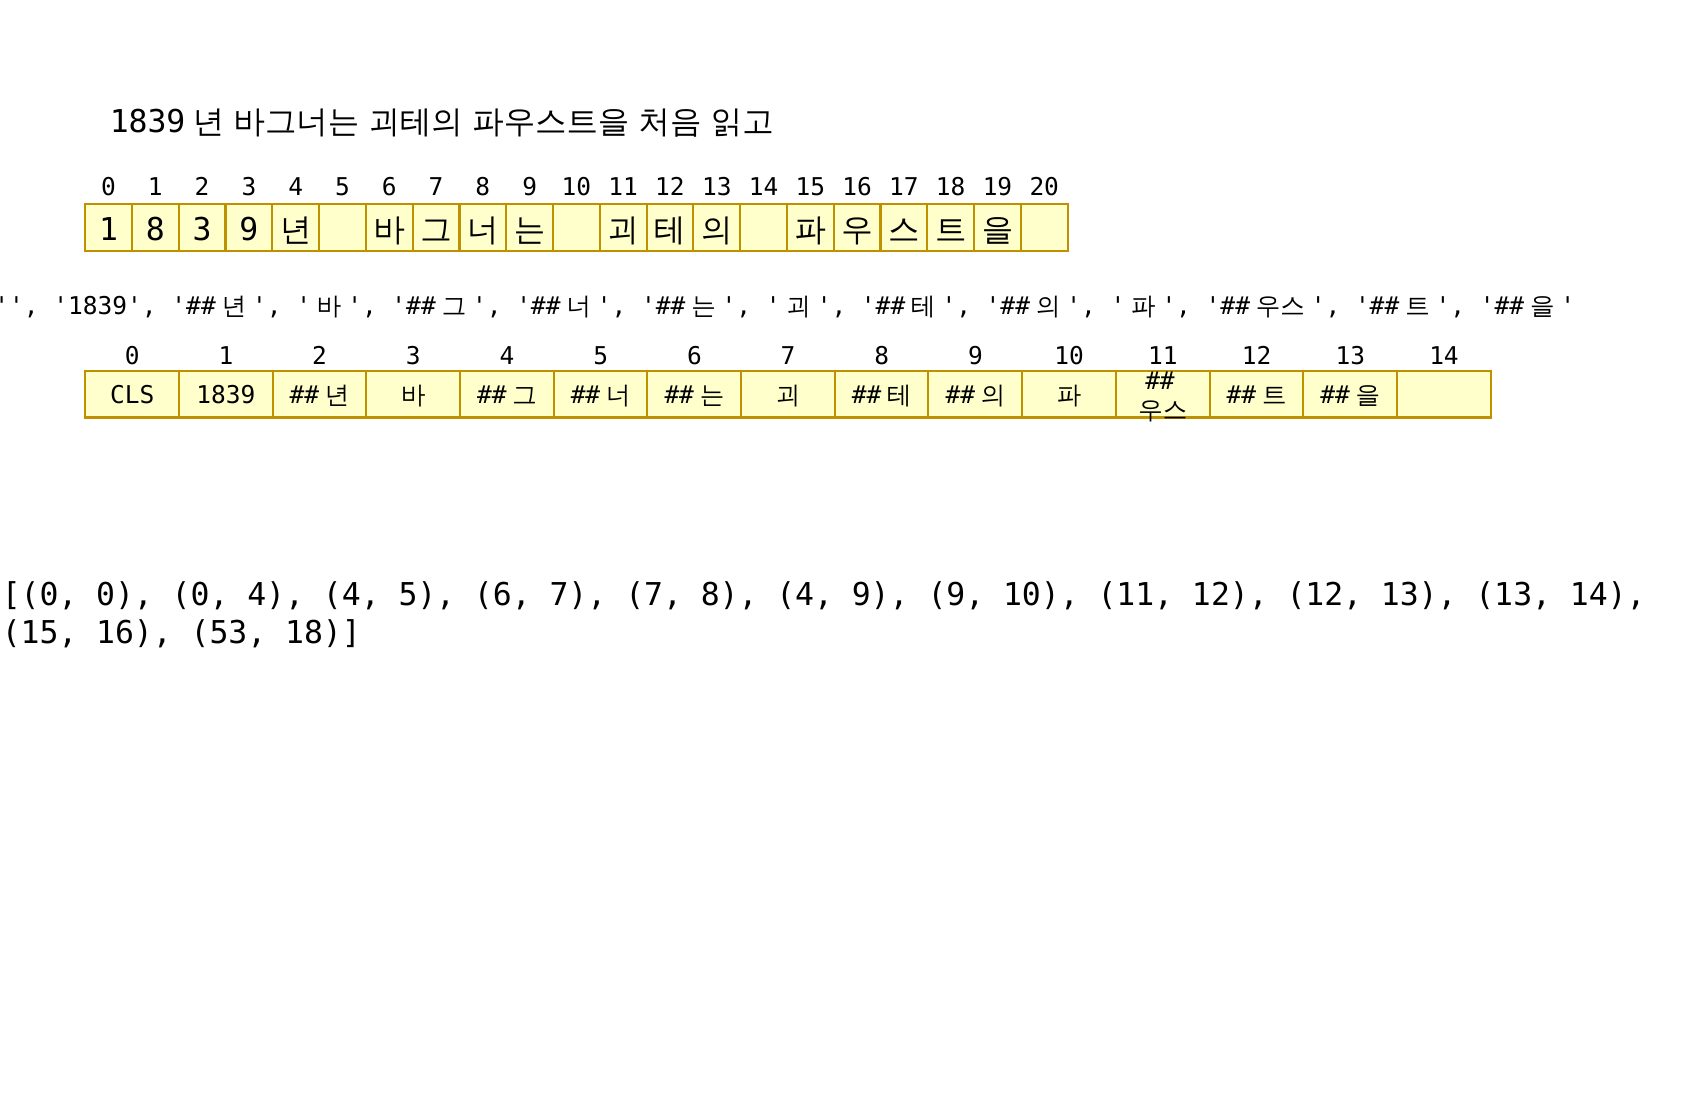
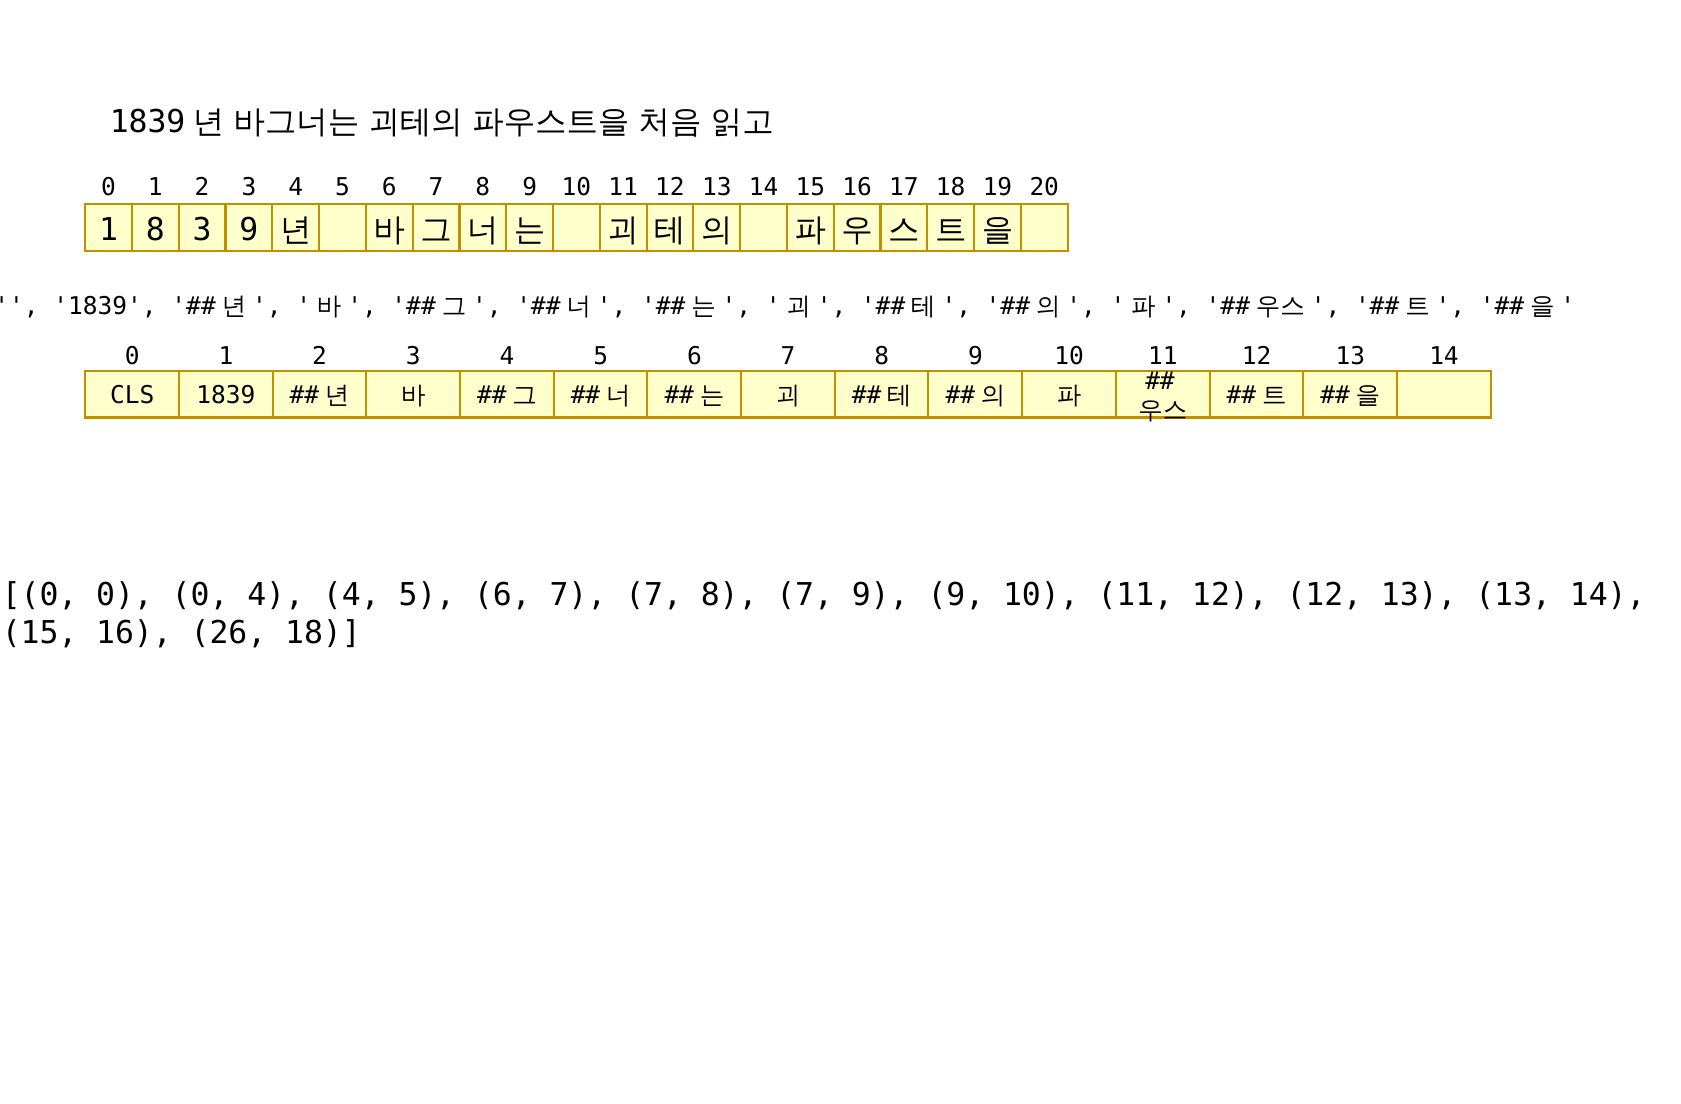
8 4: 4 -> 7 (805, 595)
53: 53 -> 26 (228, 633)
